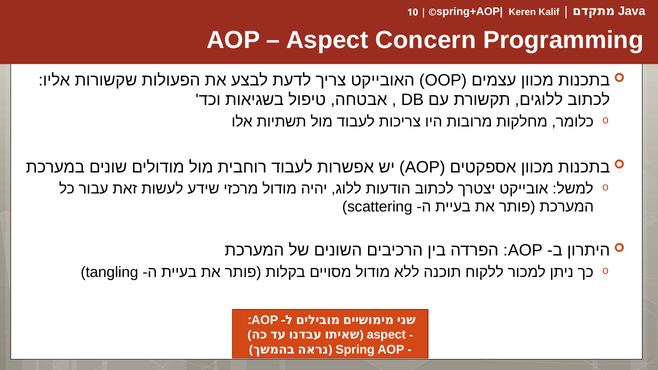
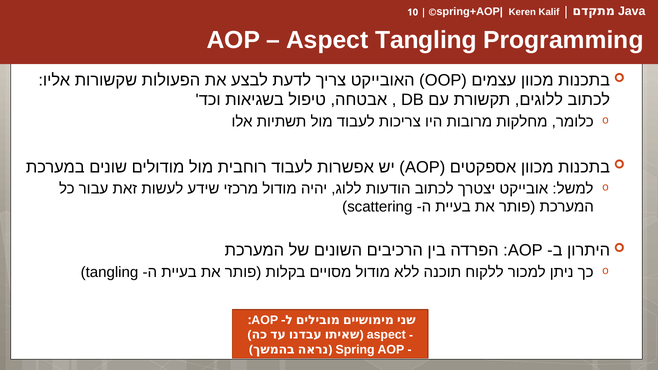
Aspect Concern: Concern -> Tangling (426, 40)
